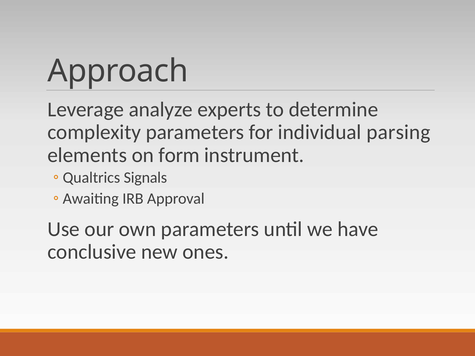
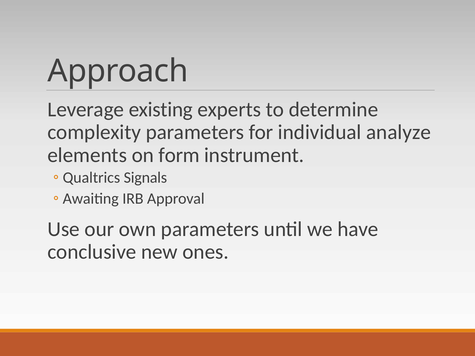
analyze: analyze -> existing (161, 110)
parsing: parsing -> analyze (399, 132)
